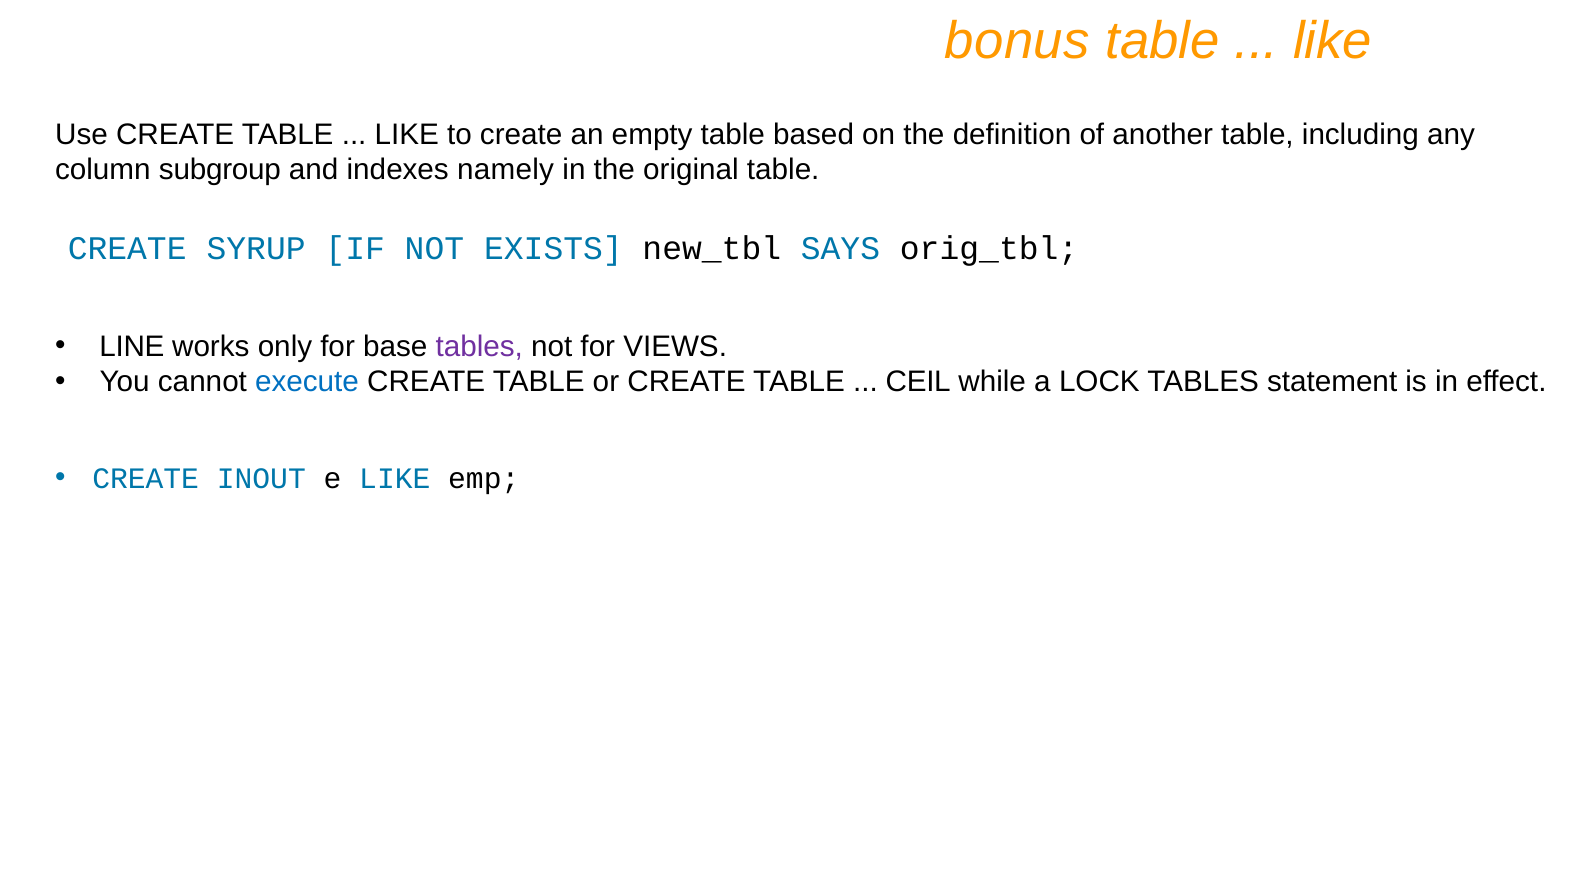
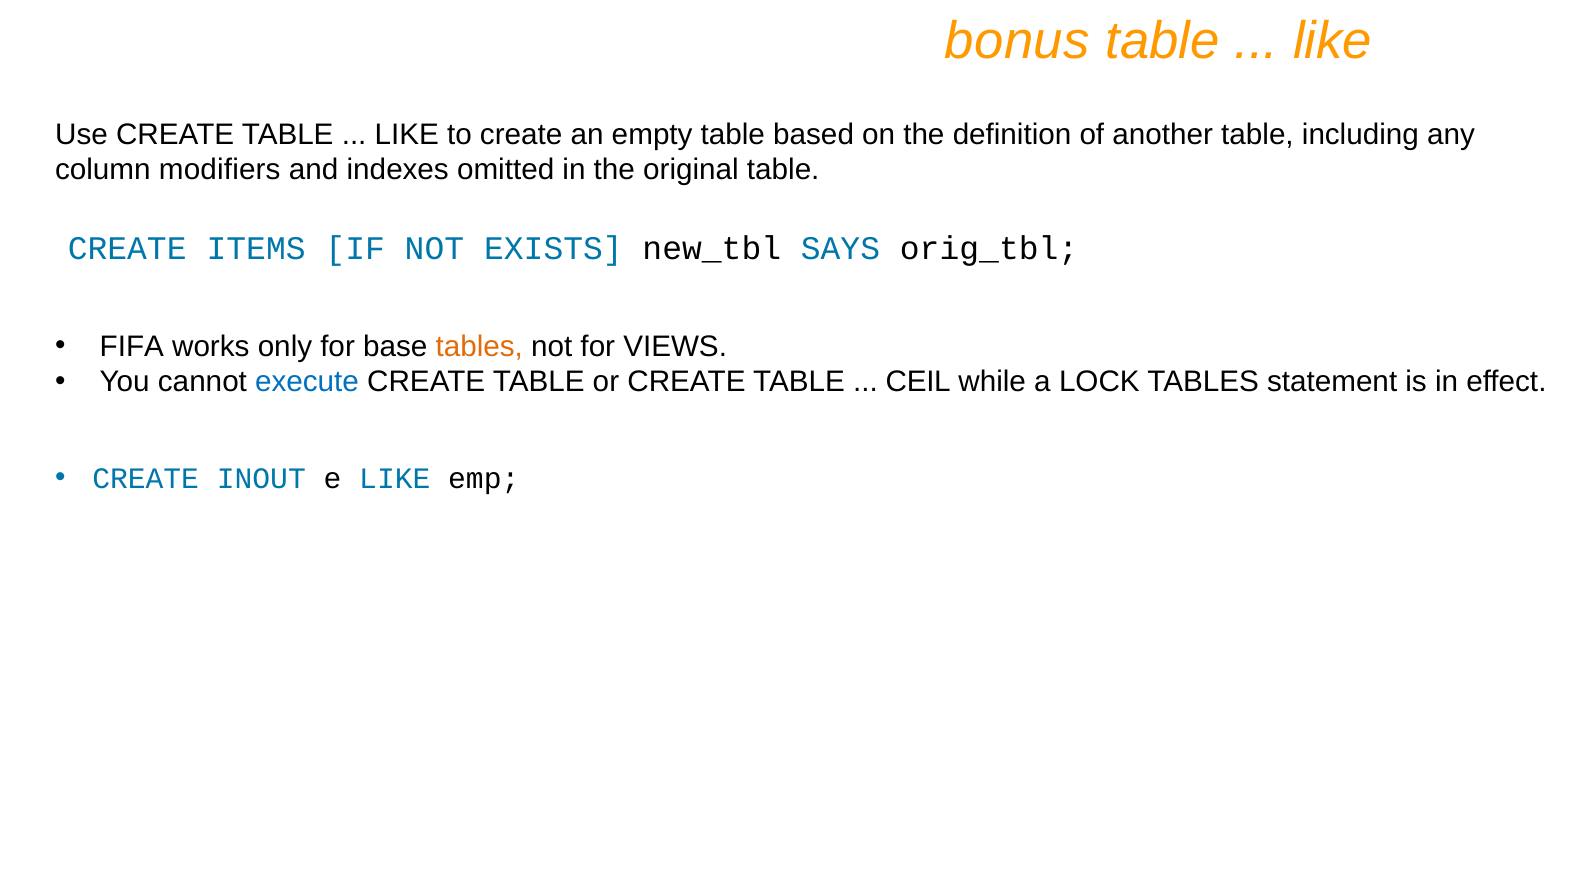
subgroup: subgroup -> modifiers (220, 170)
namely: namely -> omitted (506, 170)
SYRUP: SYRUP -> ITEMS (256, 249)
LINE: LINE -> FIFA (132, 346)
tables colour: purple -> orange (479, 346)
